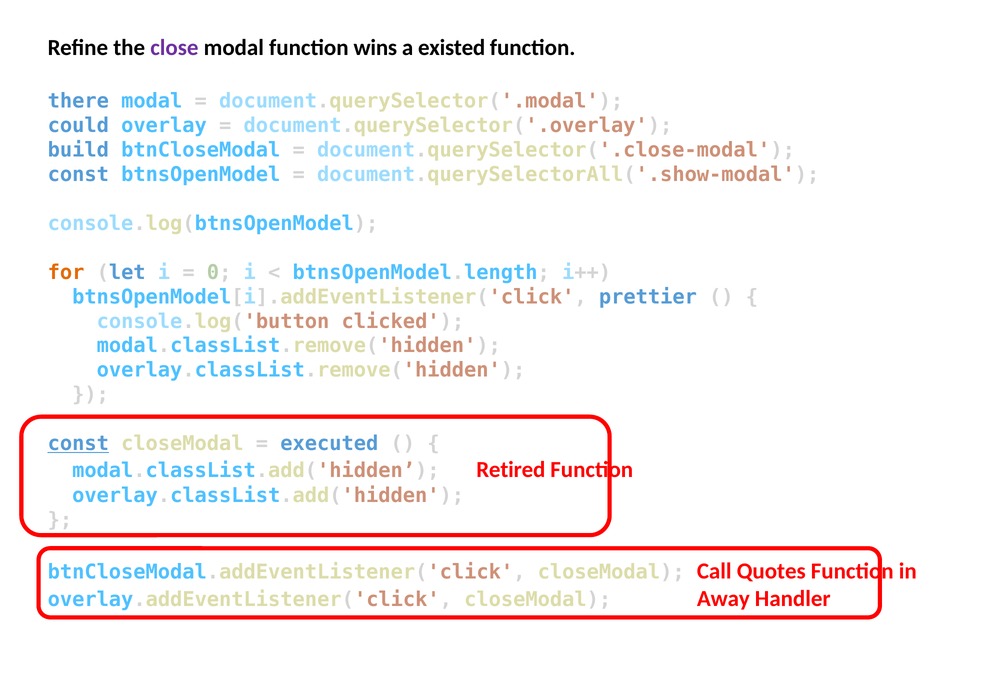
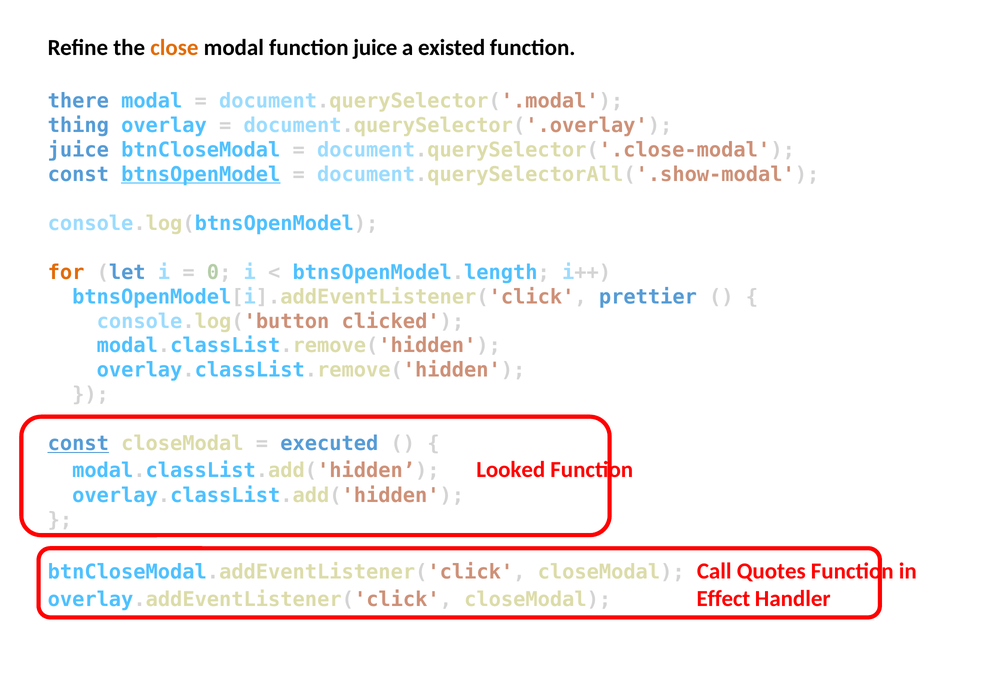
close colour: purple -> orange (174, 47)
function wins: wins -> juice (375, 47)
could: could -> thing (78, 125)
build: build -> juice (78, 150)
btnsOpenModel underline: none -> present (201, 174)
Retired: Retired -> Looked (511, 470)
Away: Away -> Effect (723, 598)
